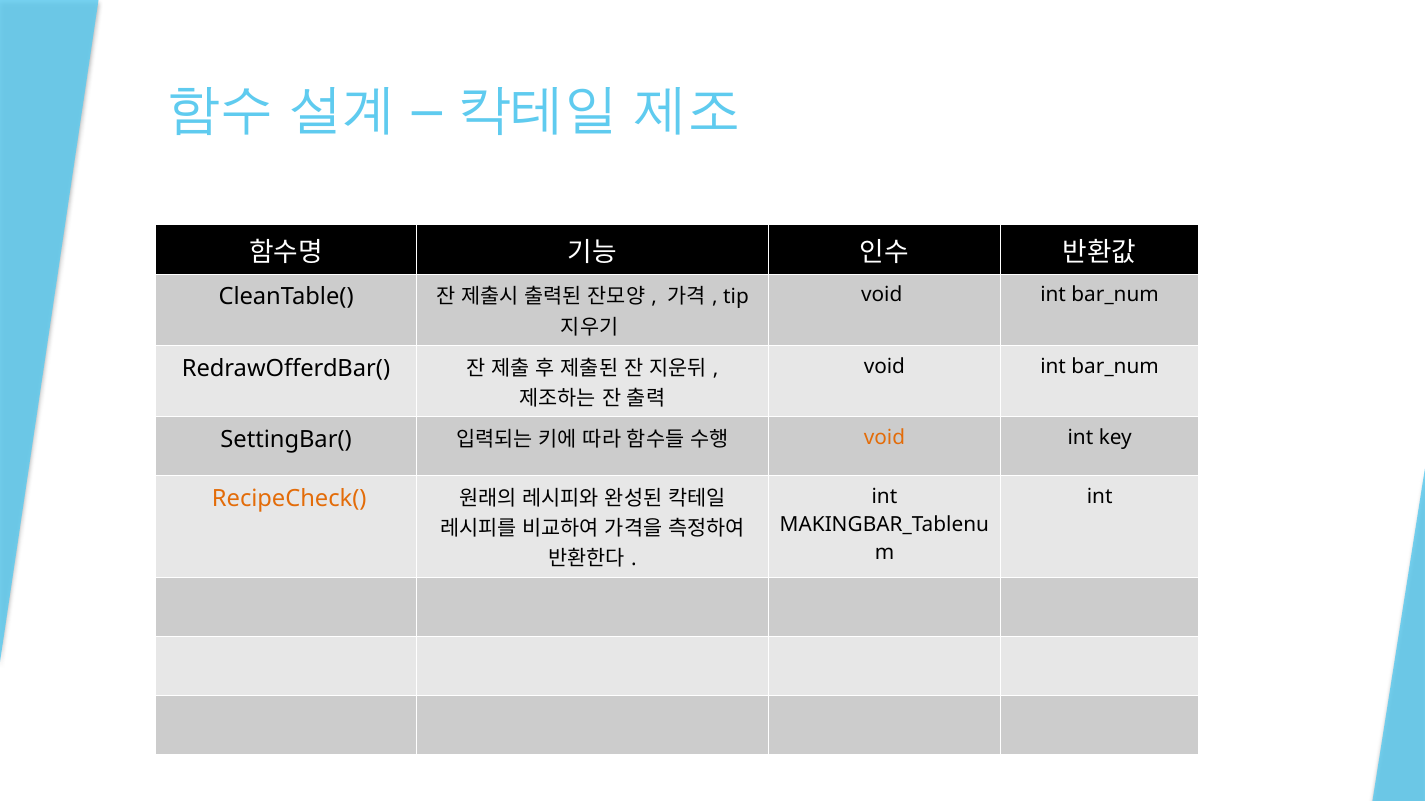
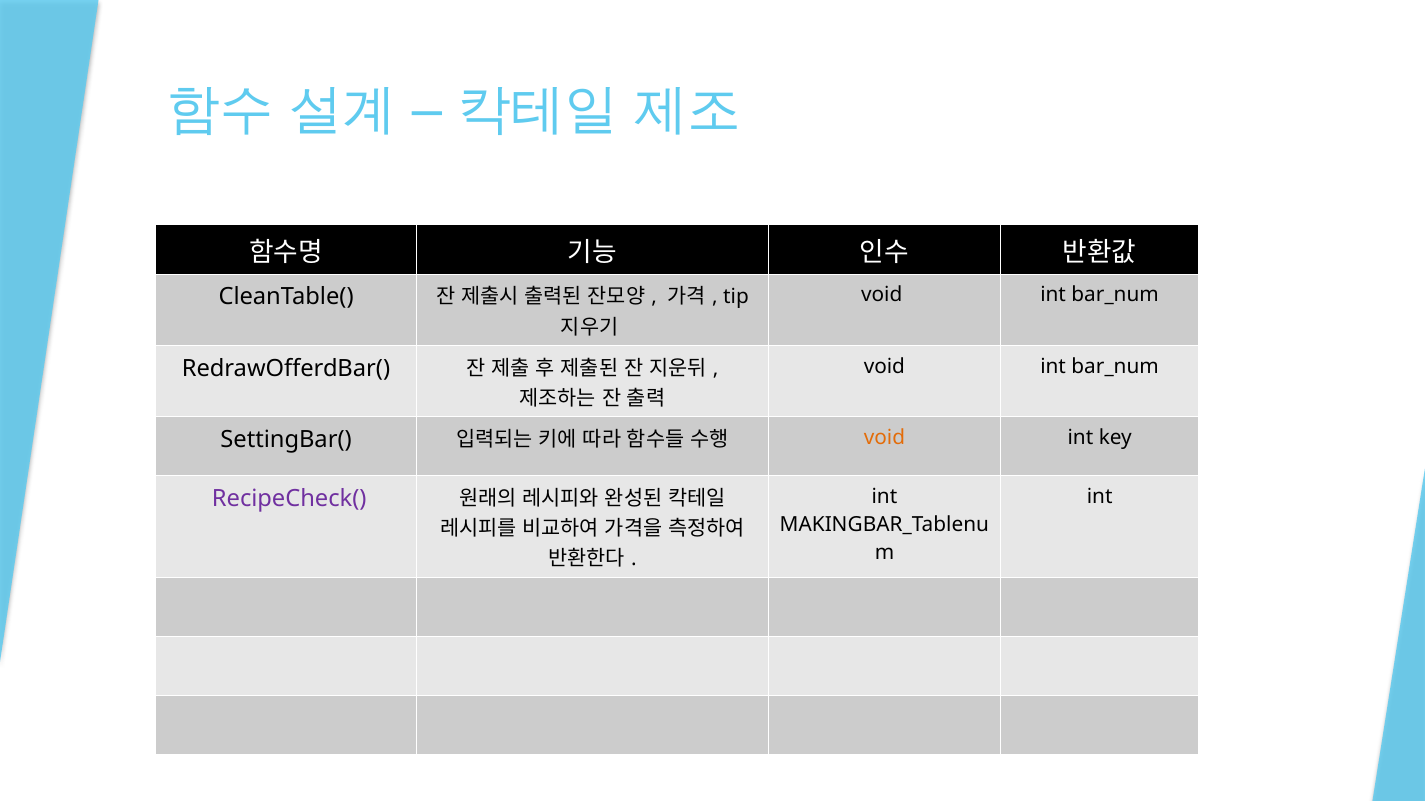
RecipeCheck( colour: orange -> purple (289, 499)
